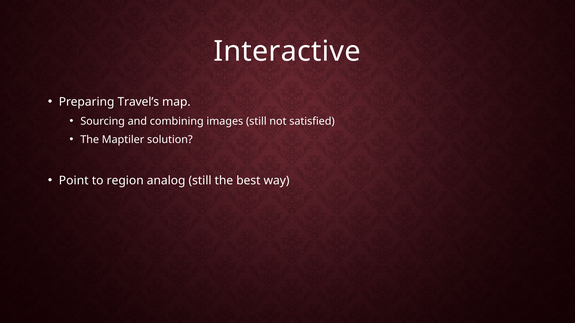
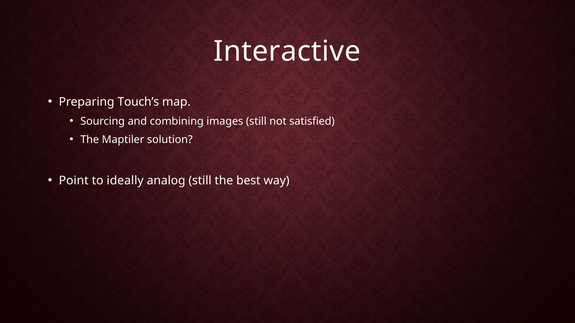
Travel’s: Travel’s -> Touch’s (138, 102)
region: region -> ideally (125, 181)
